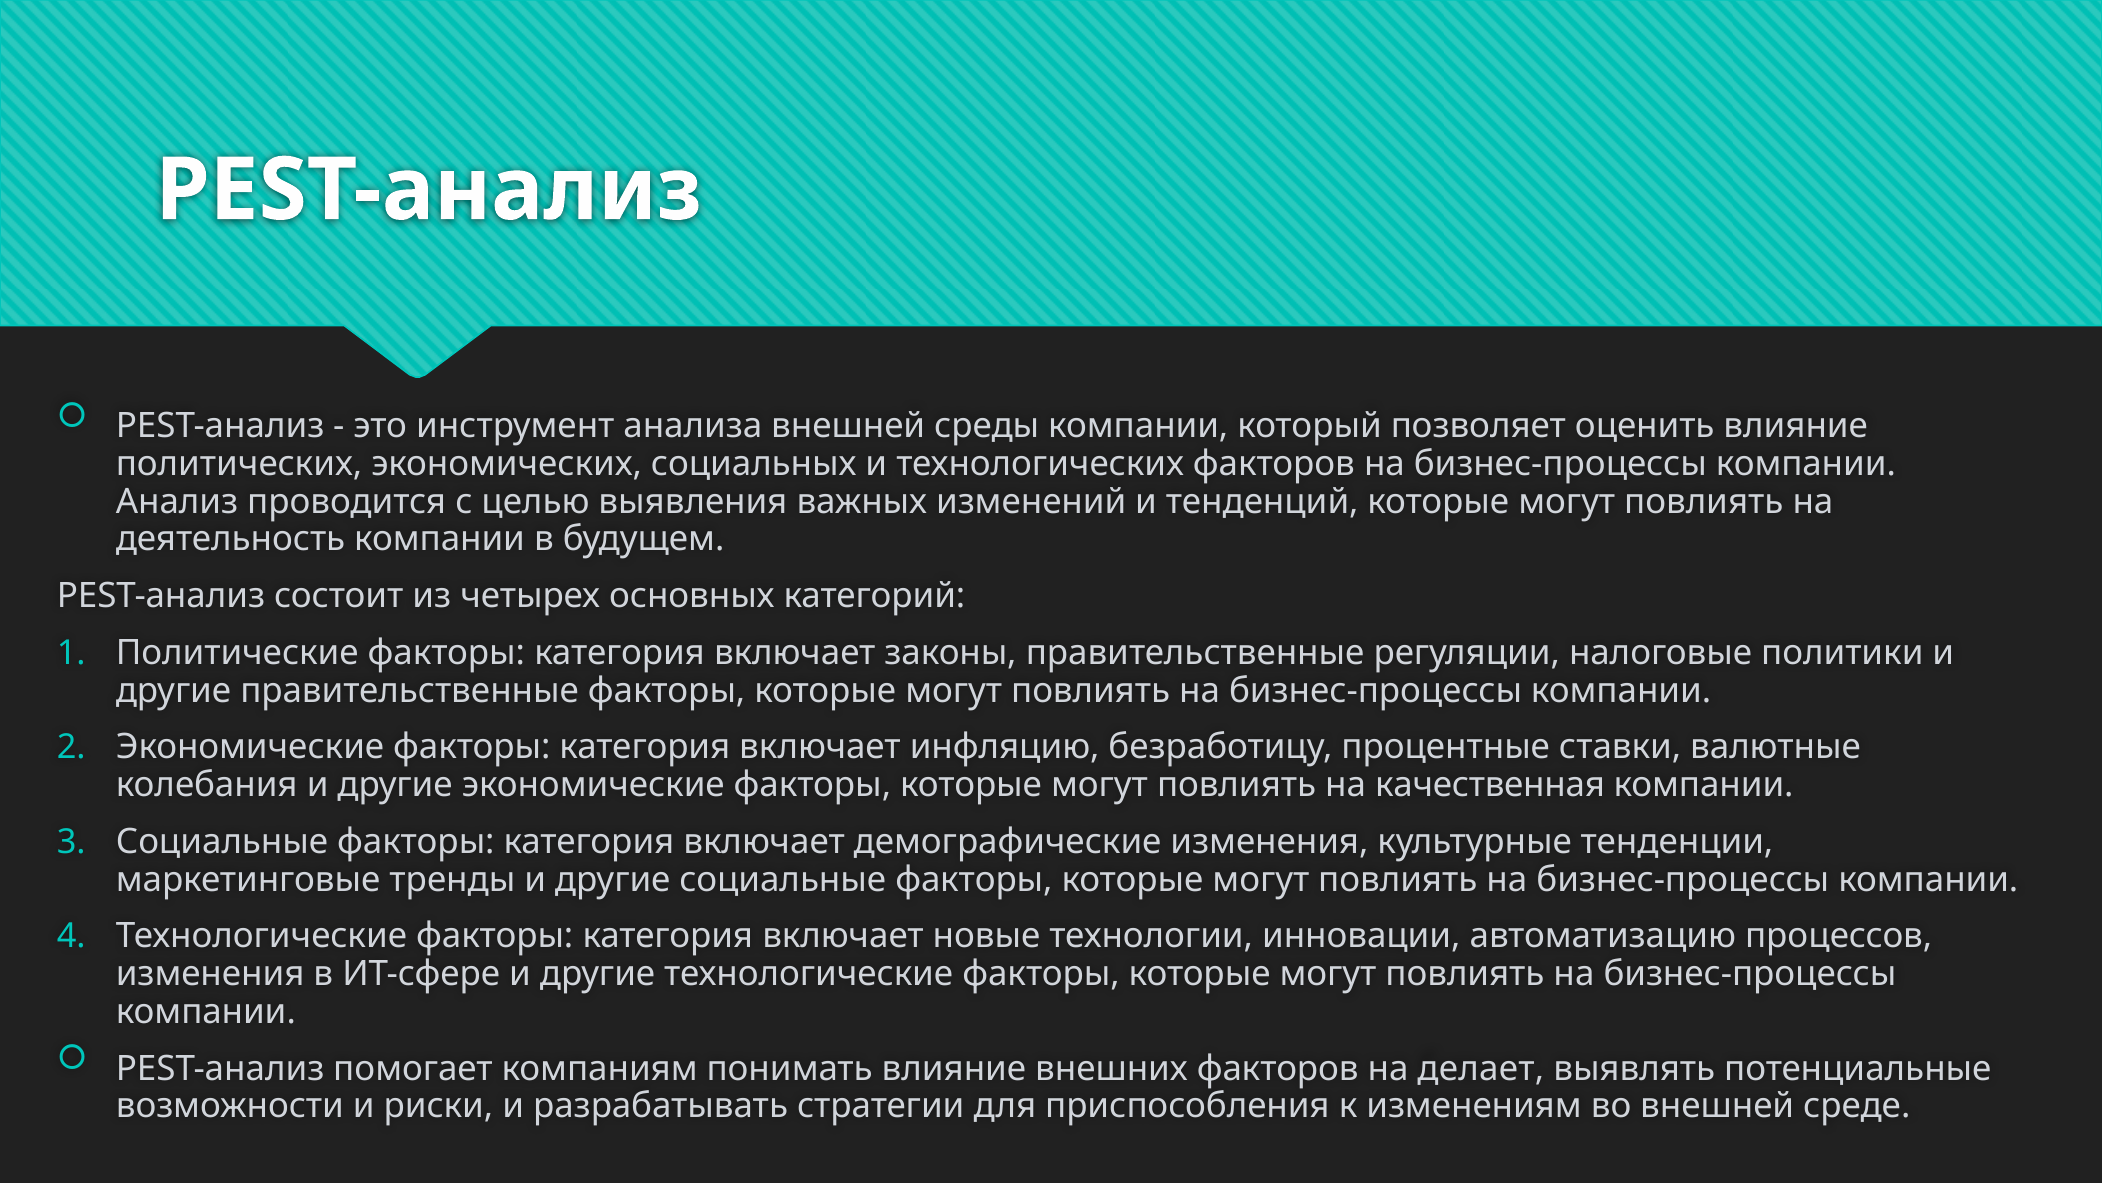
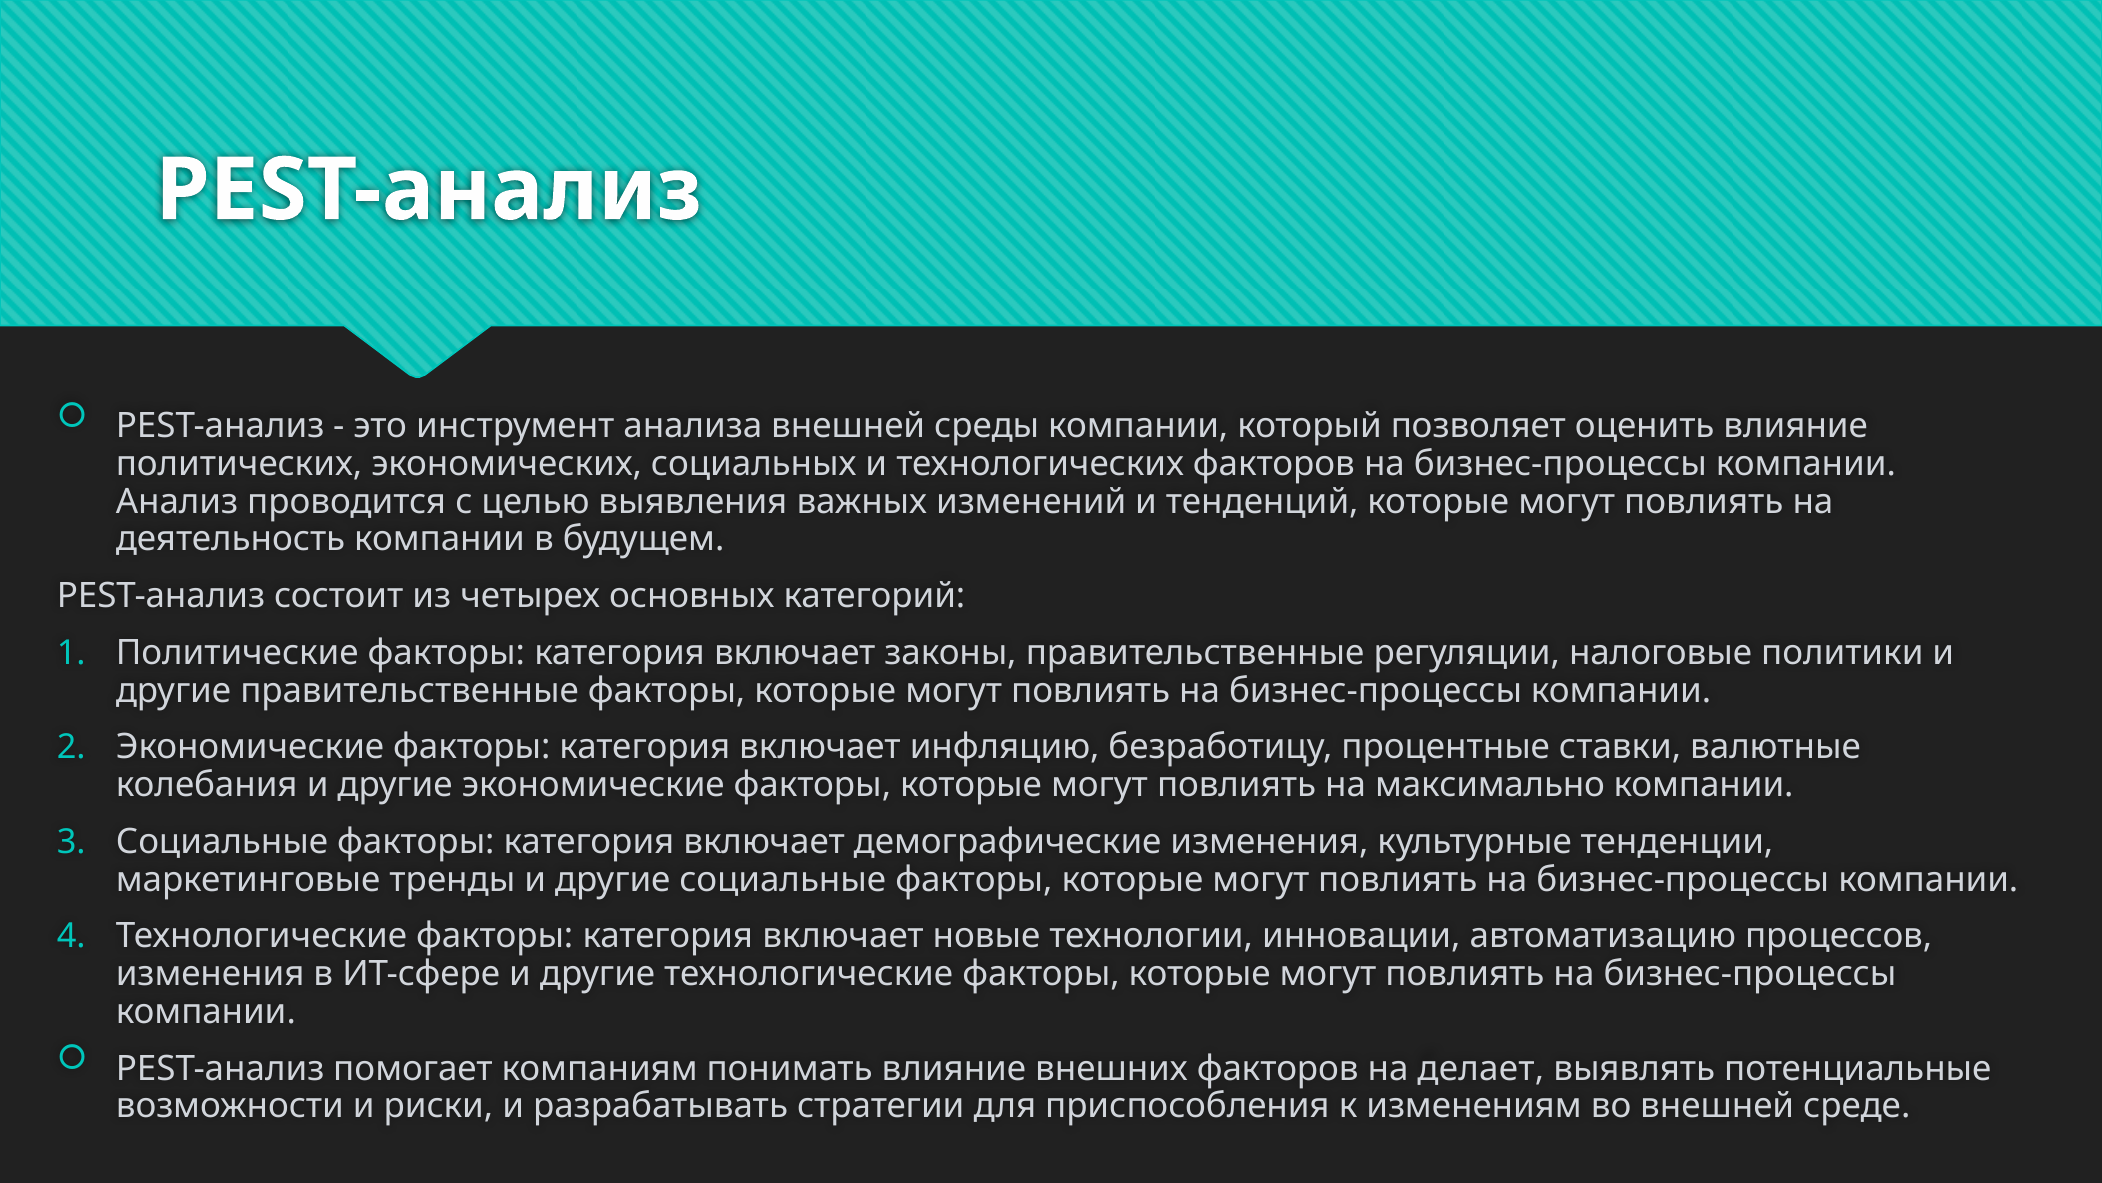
качественная: качественная -> максимально (1490, 785)
